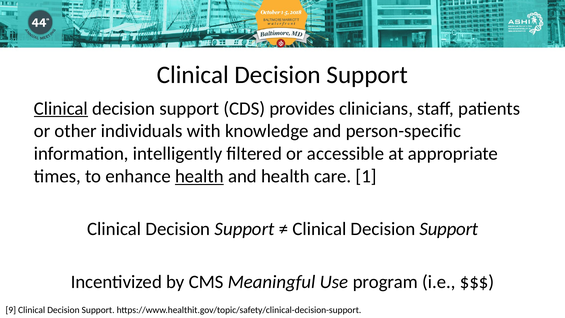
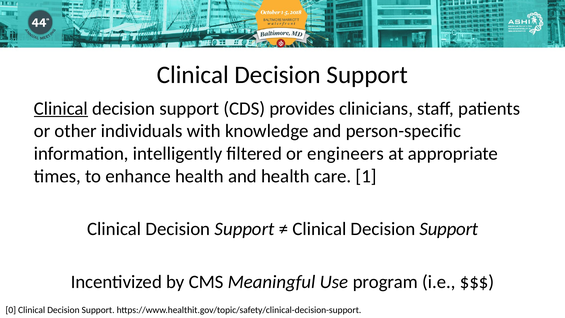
accessible: accessible -> engineers (346, 154)
health underline: present -> none (199, 176)
9: 9 -> 0 (11, 310)
